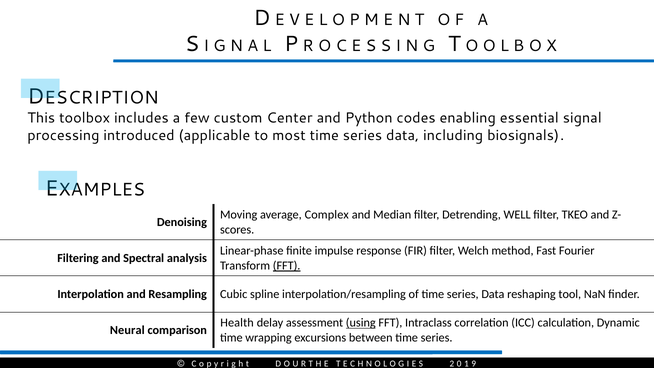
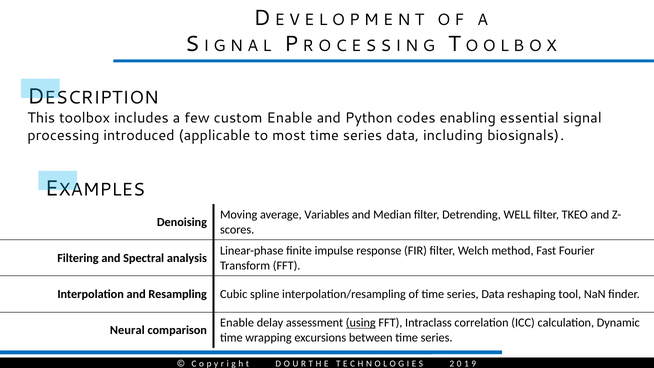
custom Center: Center -> Enable (290, 118)
Complex: Complex -> Variables (327, 215)
FFT underline: present -> none (287, 266)
Health: Health -> Enable (237, 323)
